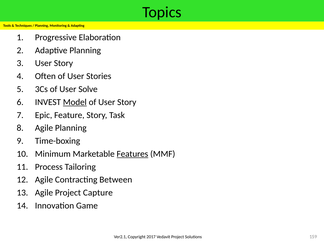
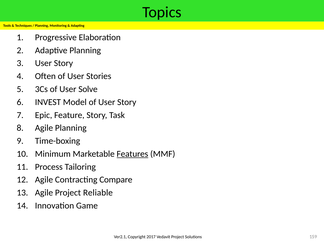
Model underline: present -> none (75, 102)
Between: Between -> Compare (116, 180)
Capture: Capture -> Reliable (98, 193)
